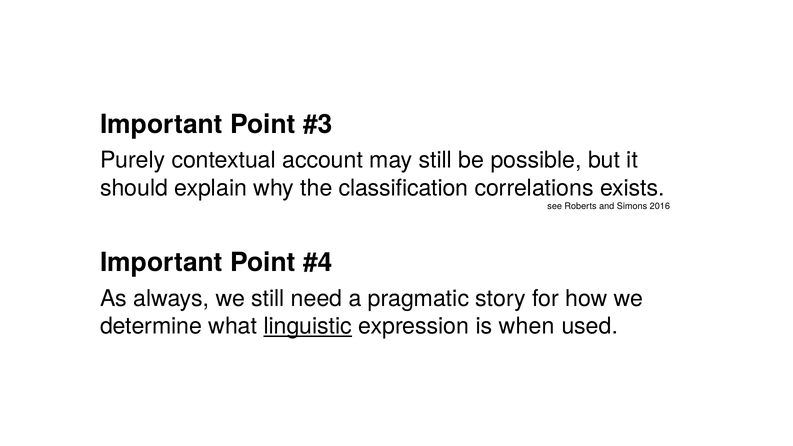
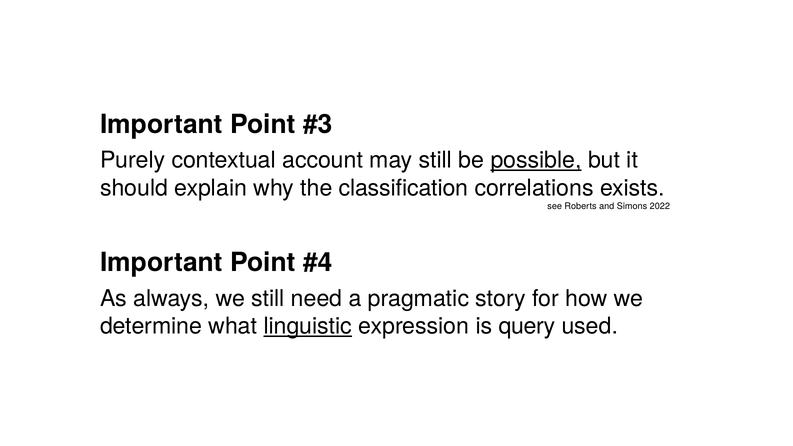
possible underline: none -> present (536, 160)
2016: 2016 -> 2022 (660, 206)
when: when -> query (527, 326)
